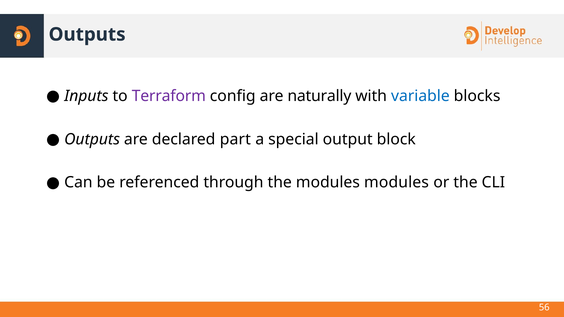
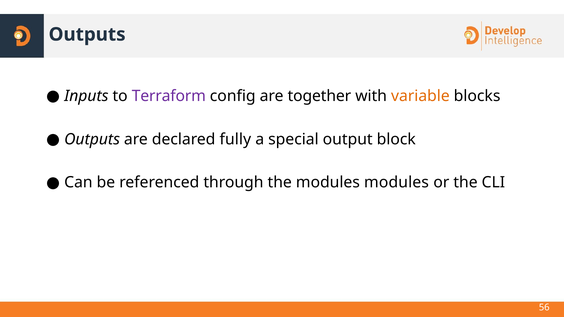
naturally: naturally -> together (319, 96)
variable colour: blue -> orange (420, 96)
part: part -> fully (235, 139)
